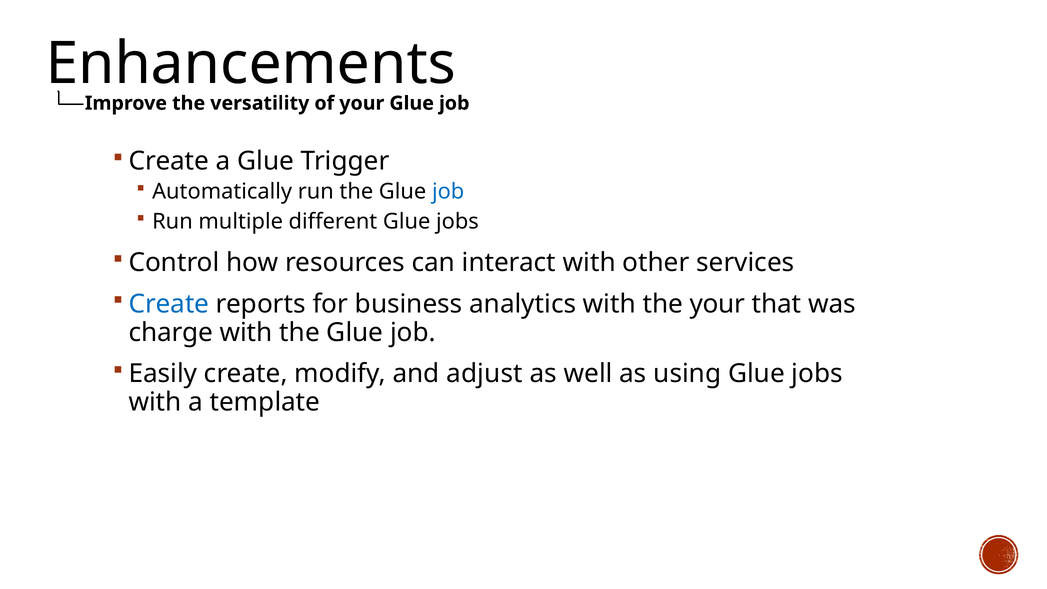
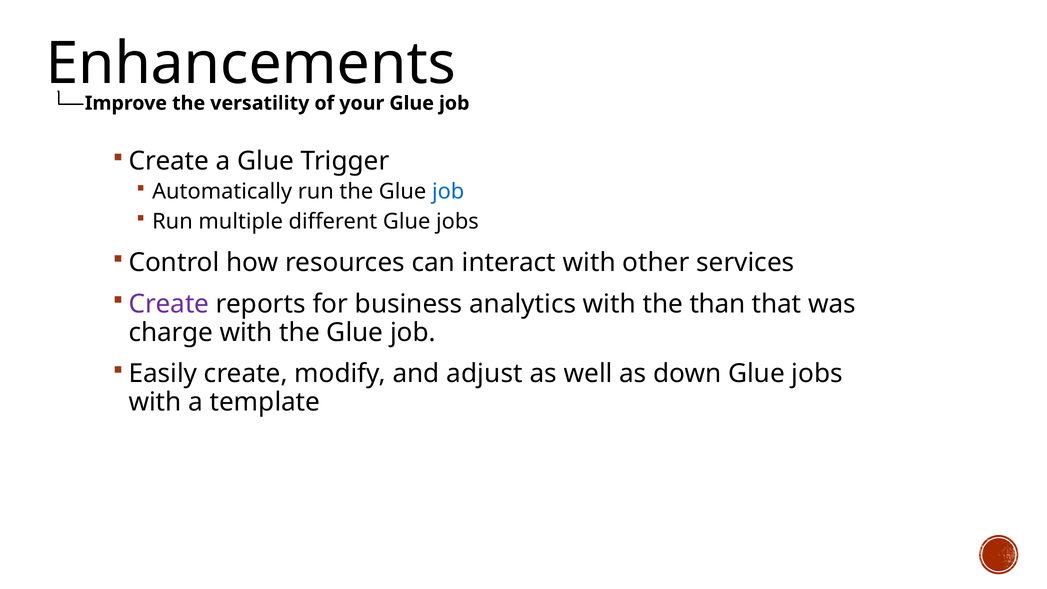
Create colour: blue -> purple (169, 304)
the your: your -> than (717, 304)
using: using -> down (687, 374)
